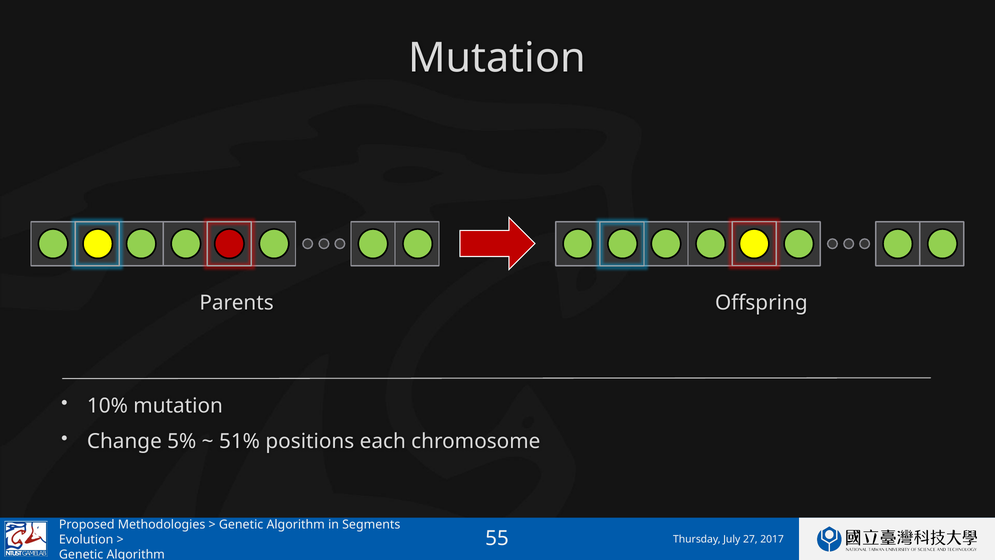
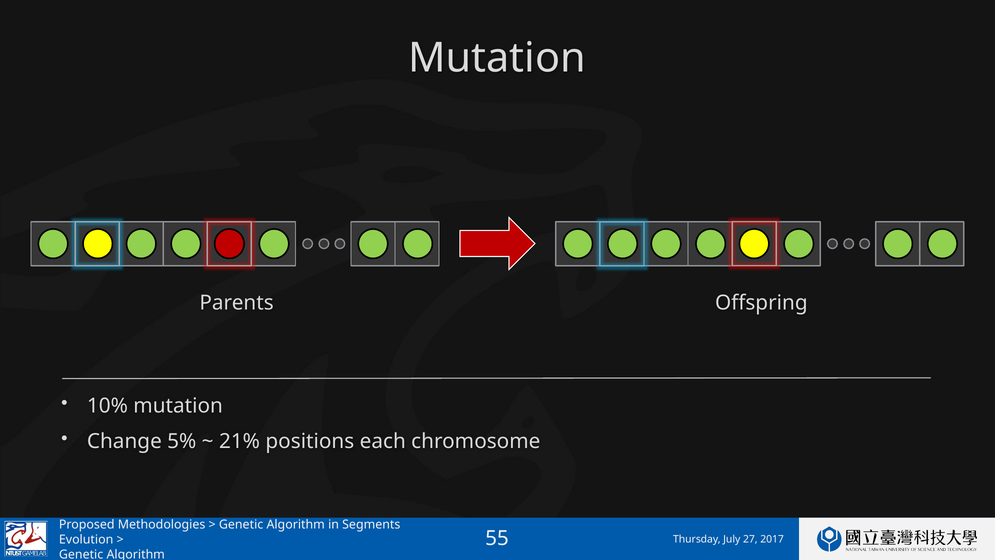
51%: 51% -> 21% (239, 441)
